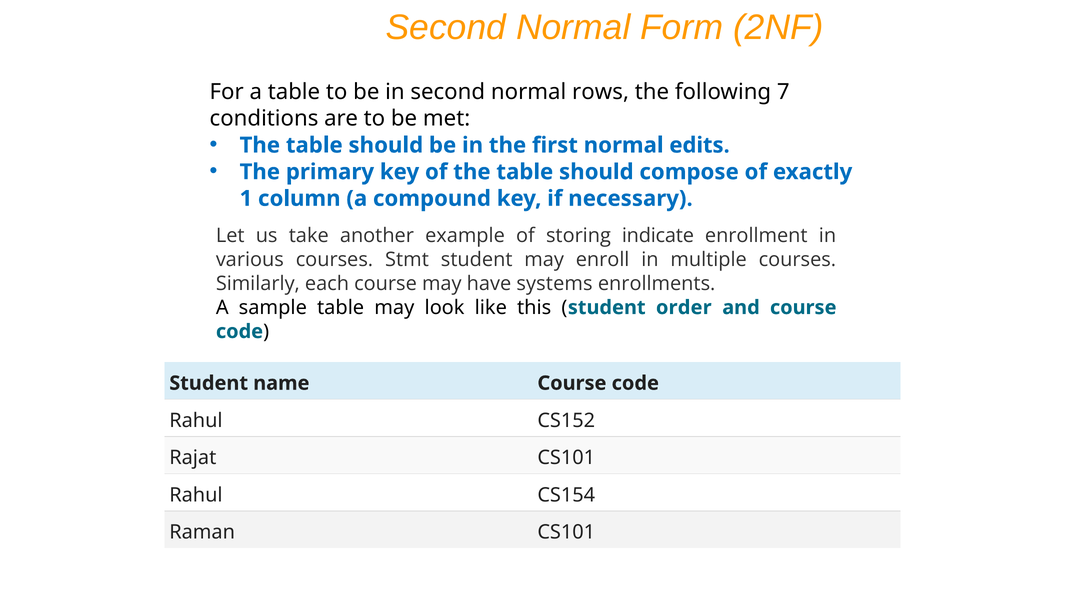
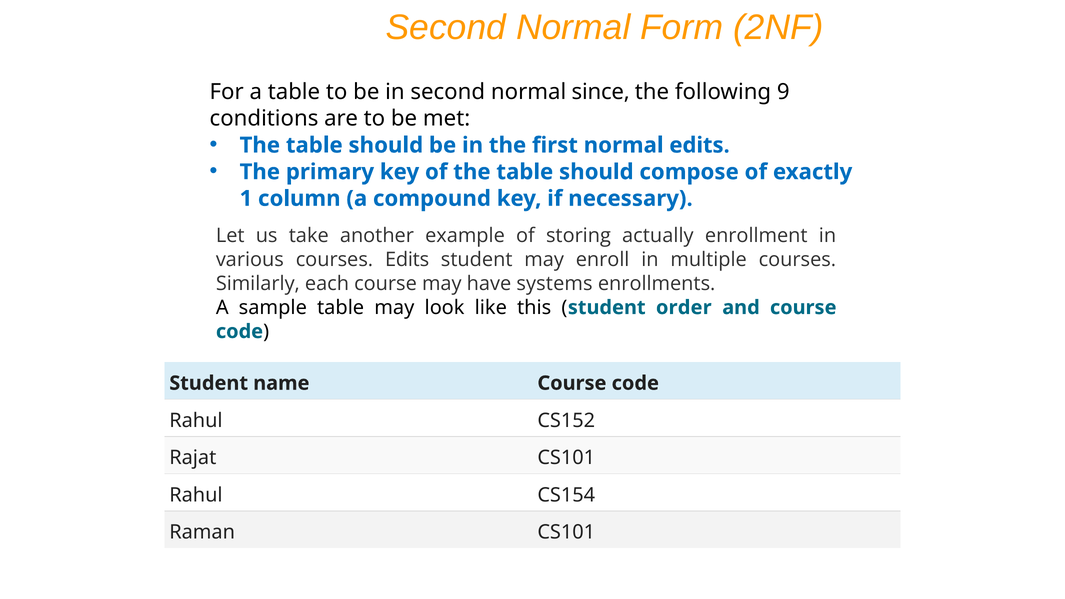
rows: rows -> since (601, 92)
7: 7 -> 9 (783, 92)
indicate: indicate -> actually (658, 236)
courses Stmt: Stmt -> Edits (407, 260)
